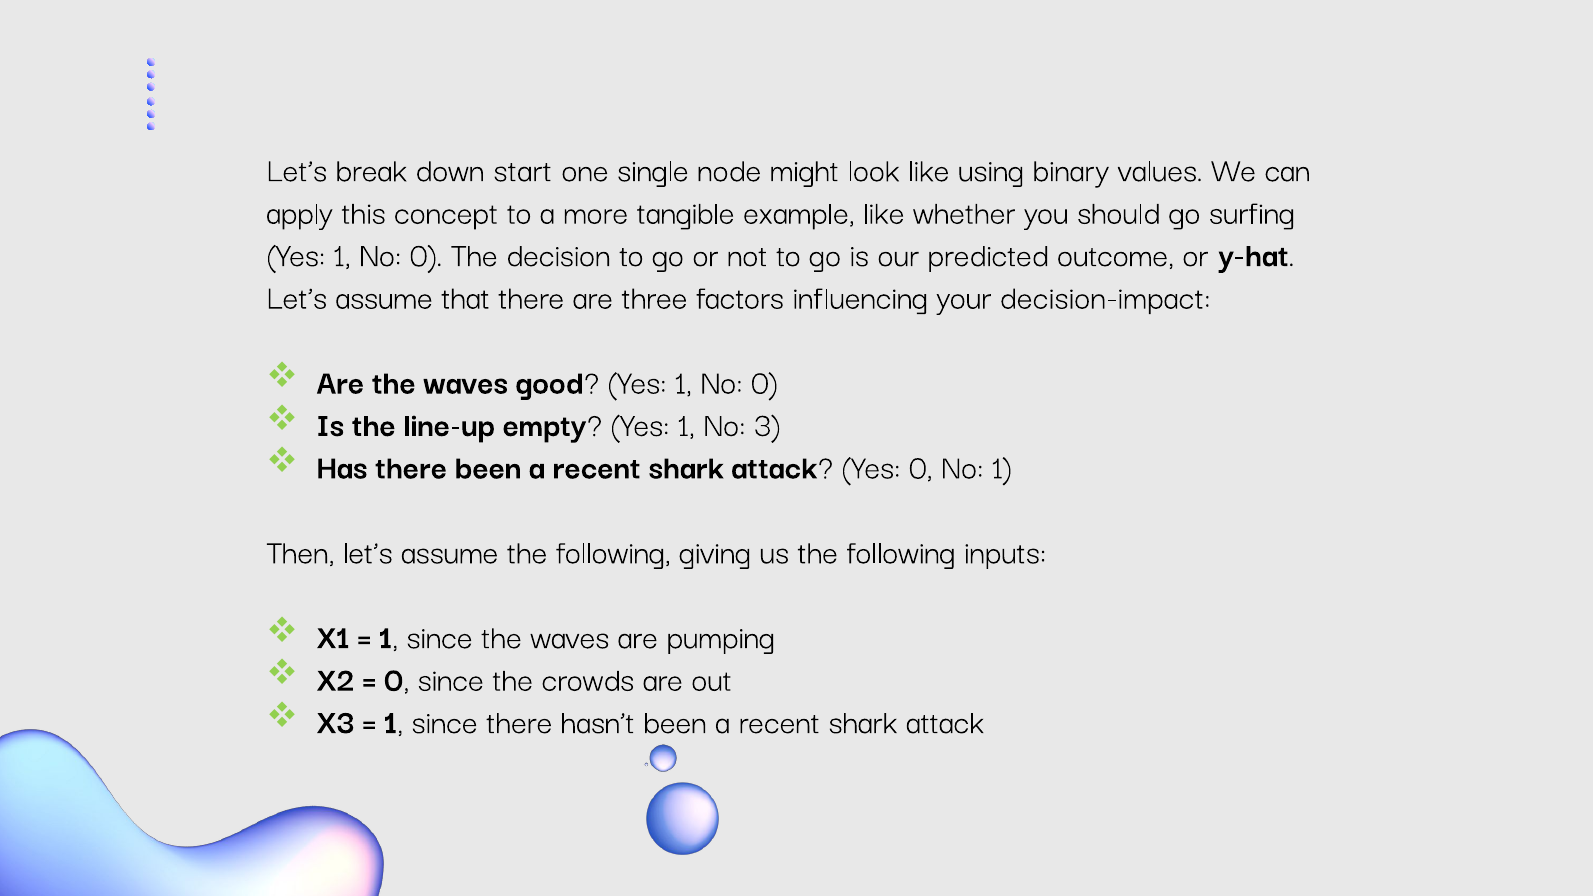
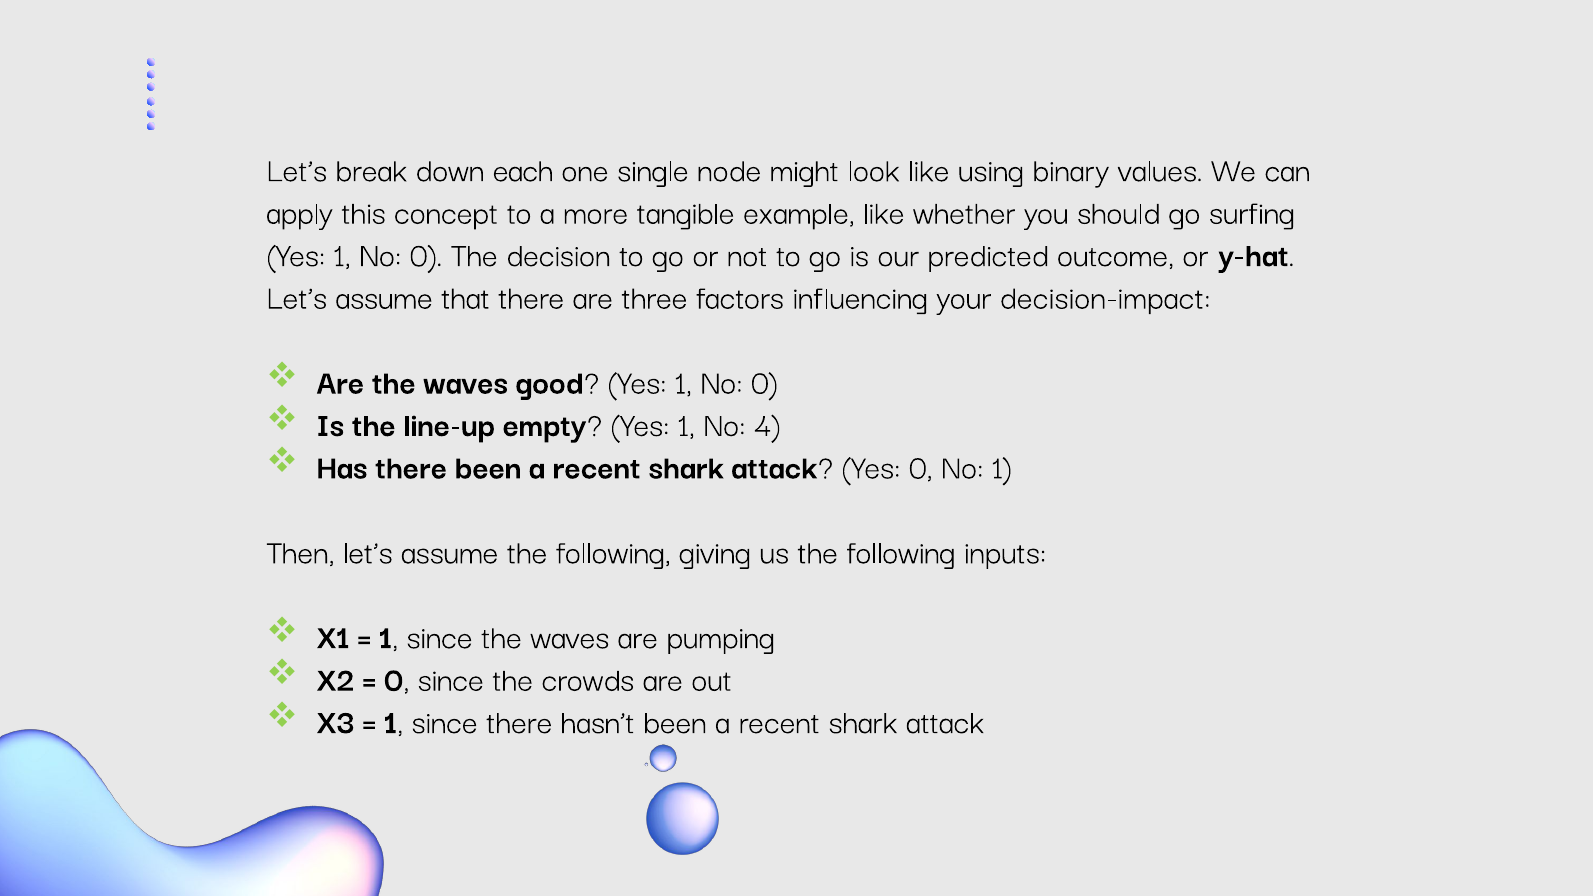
start: start -> each (523, 170)
3: 3 -> 4 (767, 424)
